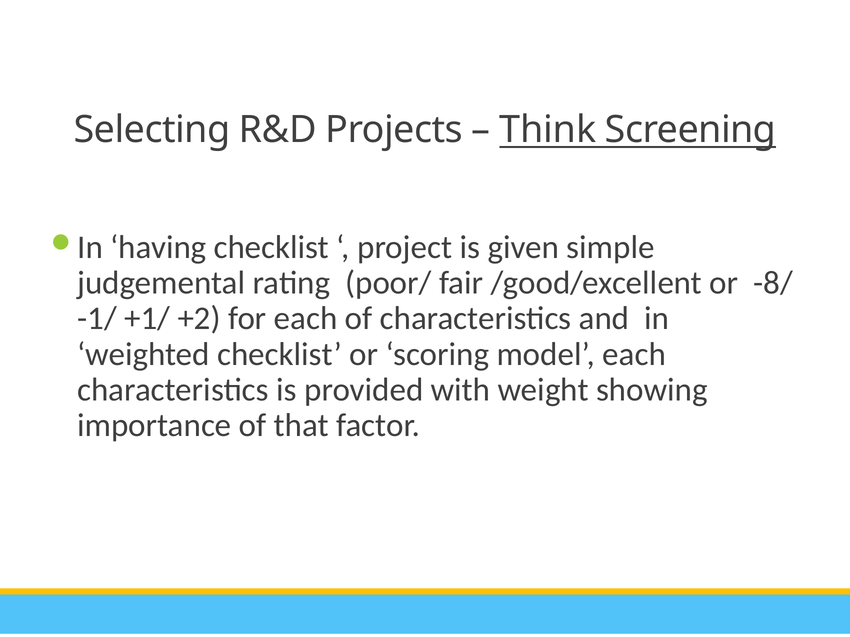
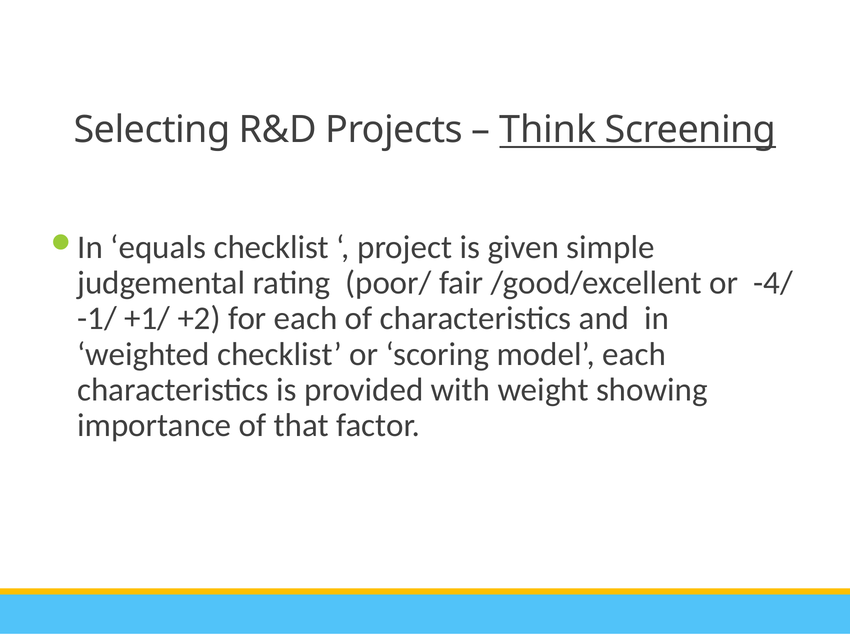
having: having -> equals (158, 248)
-8/: -8/ -> -4/ (773, 283)
